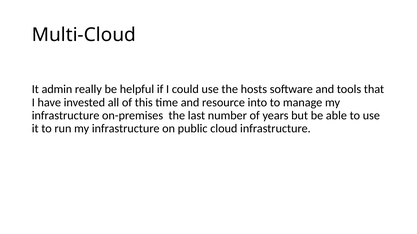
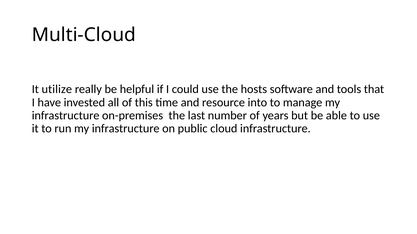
admin: admin -> utilize (57, 89)
